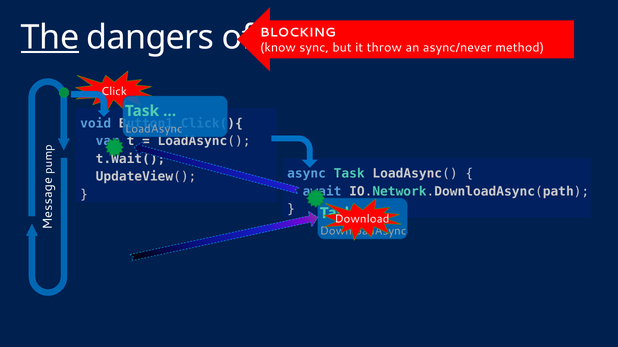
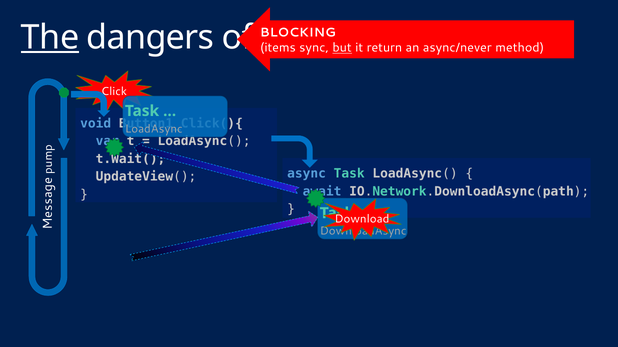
know: know -> items (278, 48)
but underline: none -> present (342, 48)
throw: throw -> return (384, 48)
